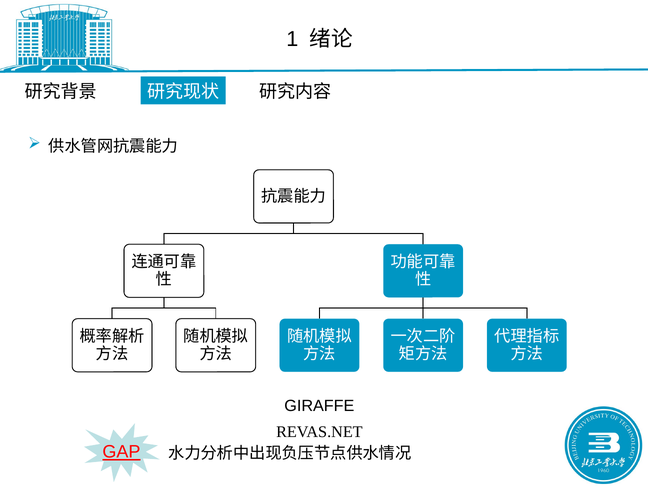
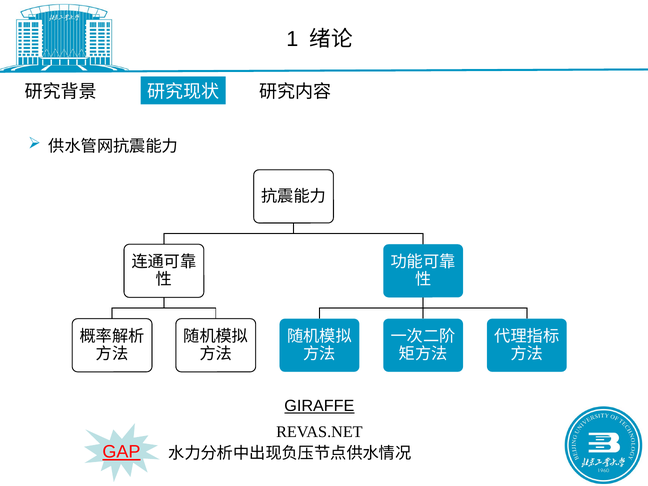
GIRAFFE underline: none -> present (319, 406)
